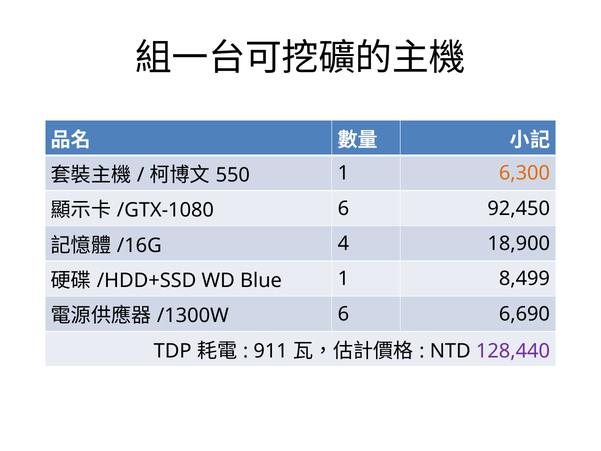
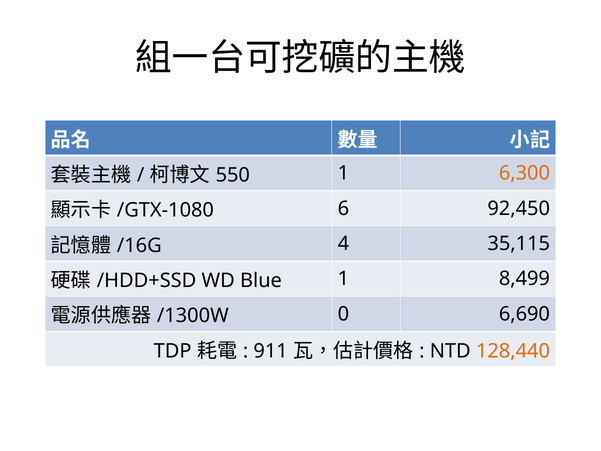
18,900: 18,900 -> 35,115 (519, 243)
6: 6 -> 0 (343, 314)
128,440 colour: purple -> orange (513, 351)
